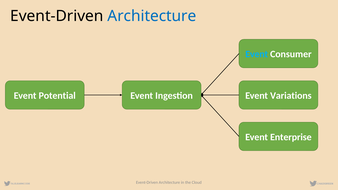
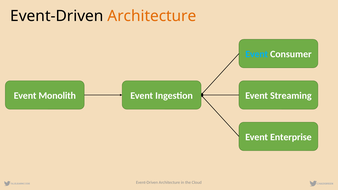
Architecture colour: blue -> orange (152, 16)
Potential: Potential -> Monolith (57, 96)
Variations: Variations -> Streaming (291, 96)
